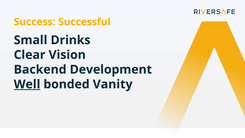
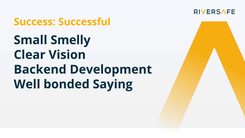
Drinks: Drinks -> Smelly (71, 40)
Well underline: present -> none (27, 84)
Vanity: Vanity -> Saying (113, 84)
